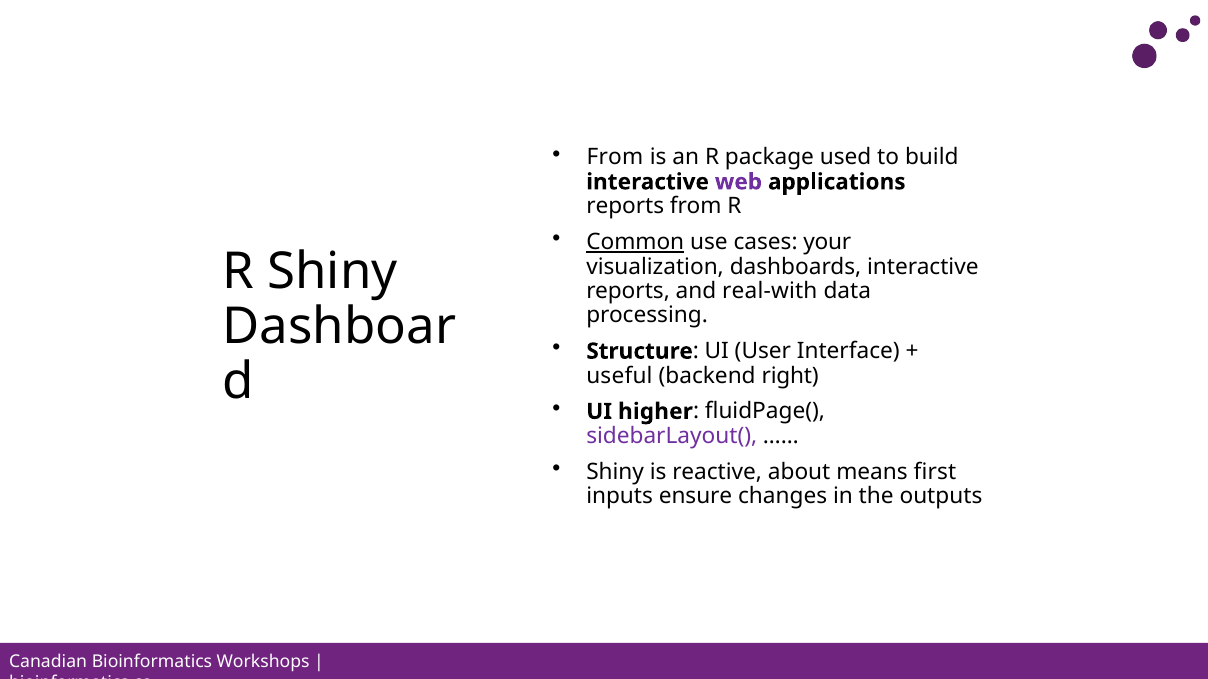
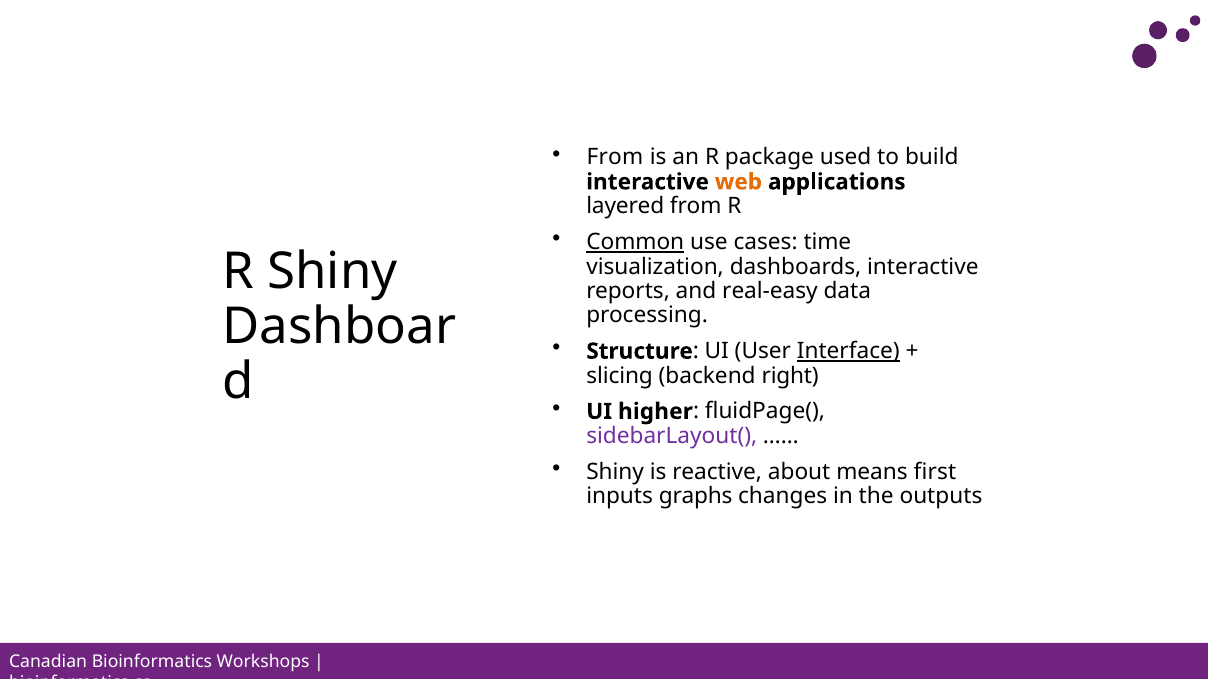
web colour: purple -> orange (738, 182)
reports: reports -> layered (625, 207)
your: your -> time (827, 242)
real-with: real-with -> real-easy (770, 291)
Interface underline: none -> present (848, 351)
useful: useful -> slicing (620, 376)
ensure: ensure -> graphs (696, 496)
